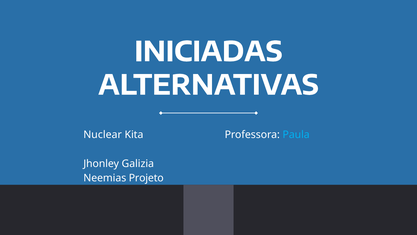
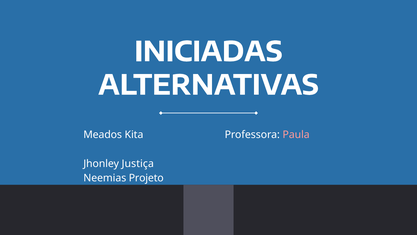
Nuclear: Nuclear -> Meados (103, 135)
Paula colour: light blue -> pink (296, 135)
Galizia: Galizia -> Justiça (138, 163)
